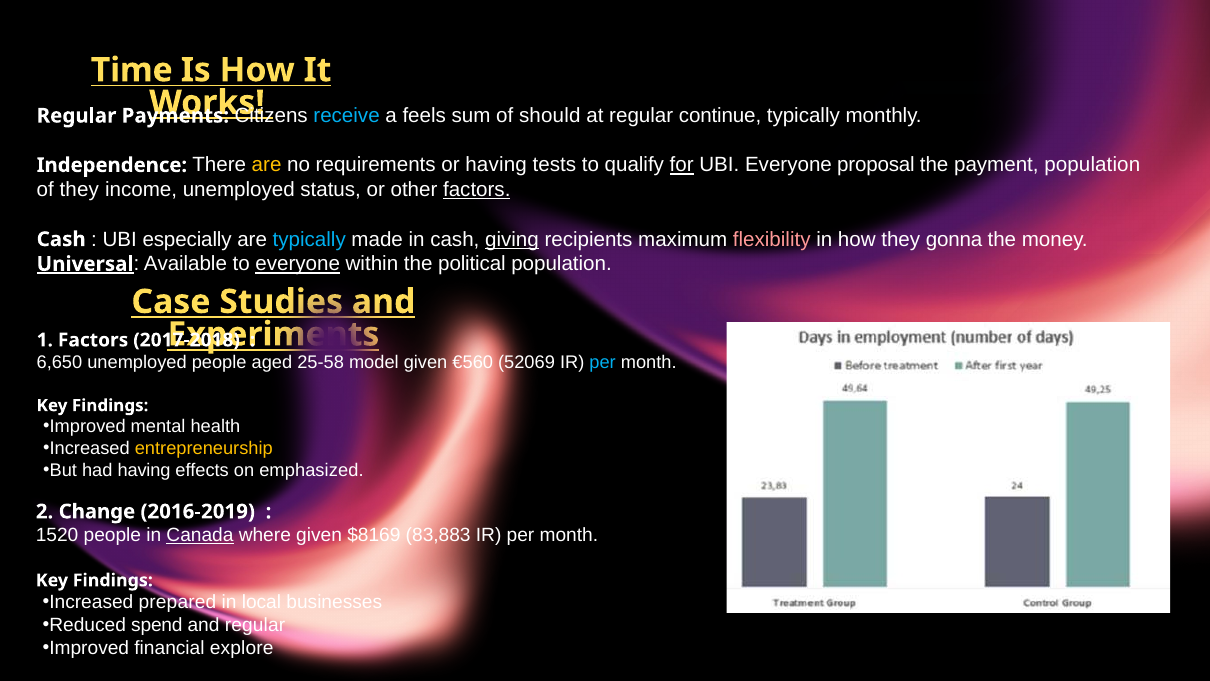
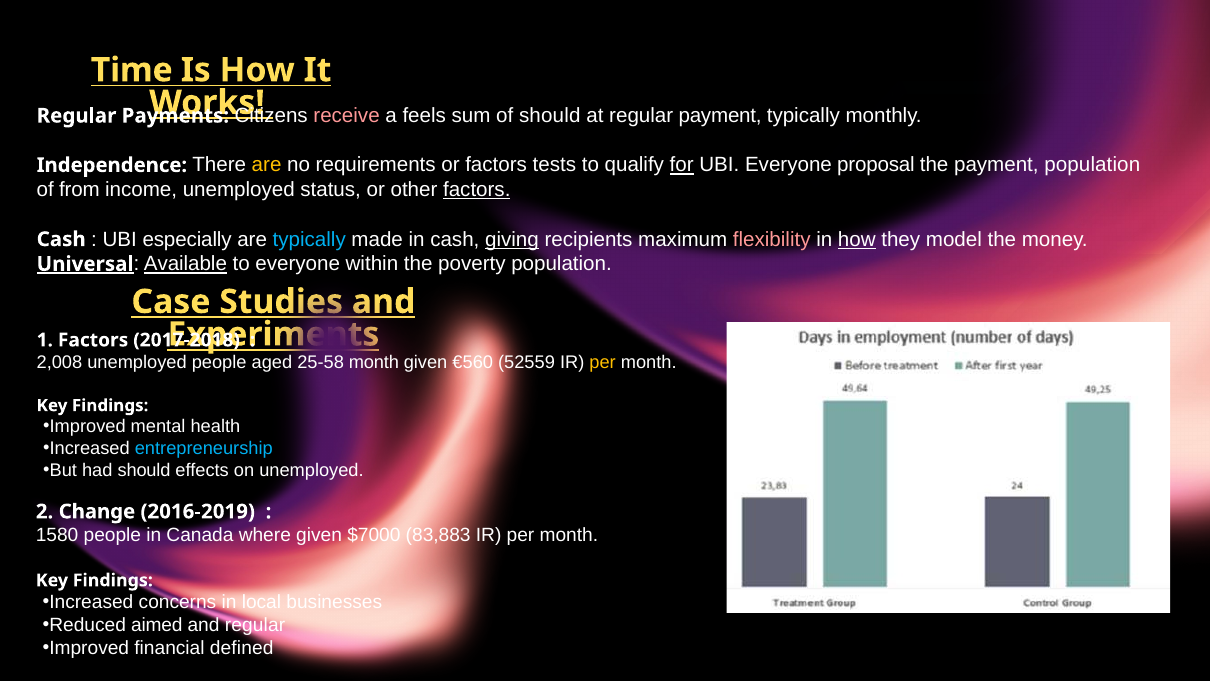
receive colour: light blue -> pink (347, 116)
regular continue: continue -> payment (720, 116)
or having: having -> factors (496, 165)
of they: they -> from (79, 190)
how underline: none -> present (857, 239)
gonna: gonna -> model (954, 239)
Available underline: none -> present (185, 264)
everyone underline: present -> none (298, 264)
political: political -> poverty (472, 264)
6,650: 6,650 -> 2,008 (59, 362)
model: model -> month (374, 362)
52069: 52069 -> 52559 (527, 362)
per colour: light blue -> yellow (603, 362)
entrepreneurship colour: yellow -> light blue (204, 449)
had having: having -> should (144, 470)
on emphasized: emphasized -> unemployed (311, 470)
1520: 1520 -> 1580 (57, 535)
Canada underline: present -> none (200, 535)
$8169: $8169 -> $7000 (374, 535)
prepared: prepared -> concerns (178, 602)
spend: spend -> aimed (157, 625)
explore: explore -> defined (242, 648)
